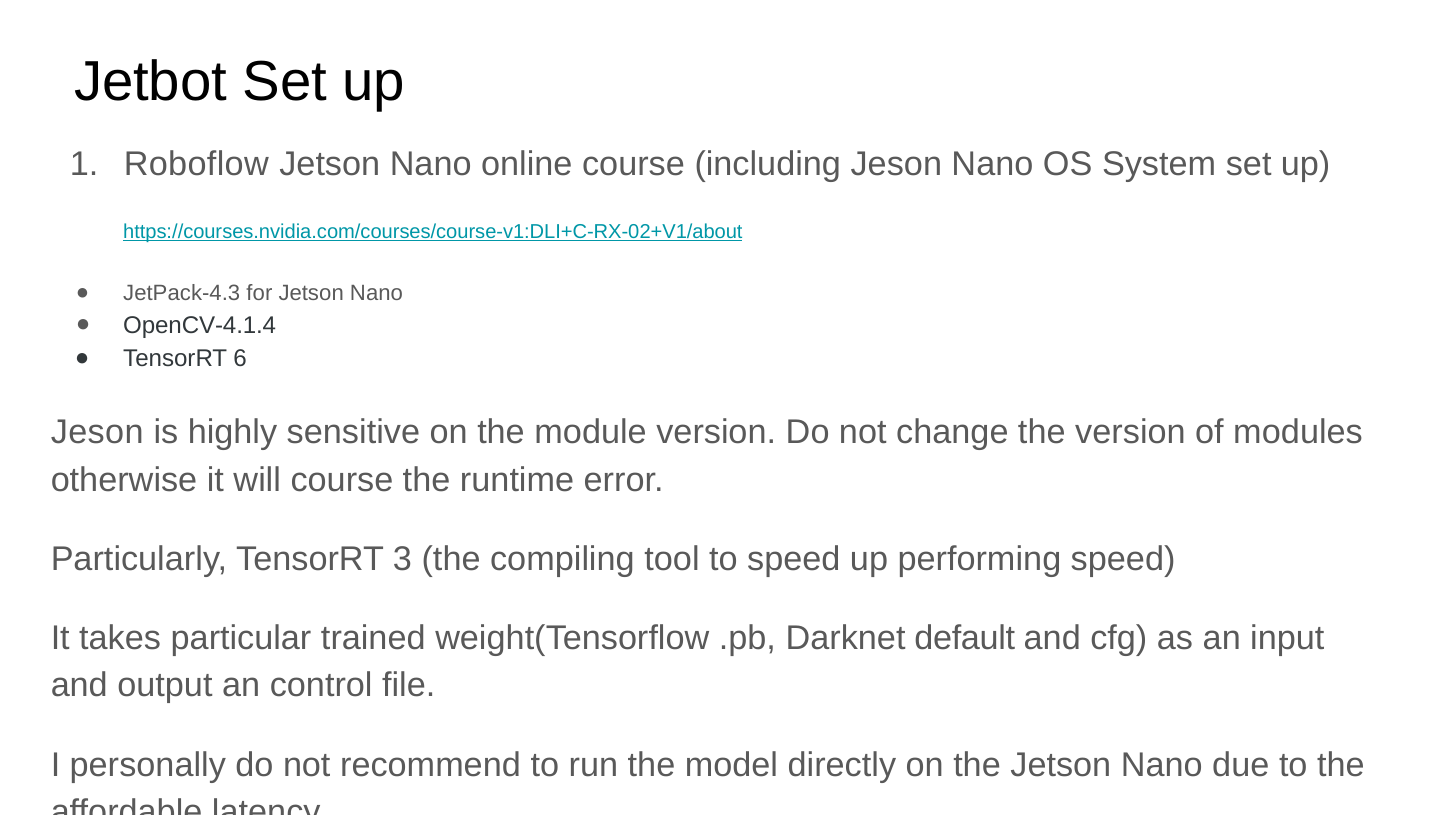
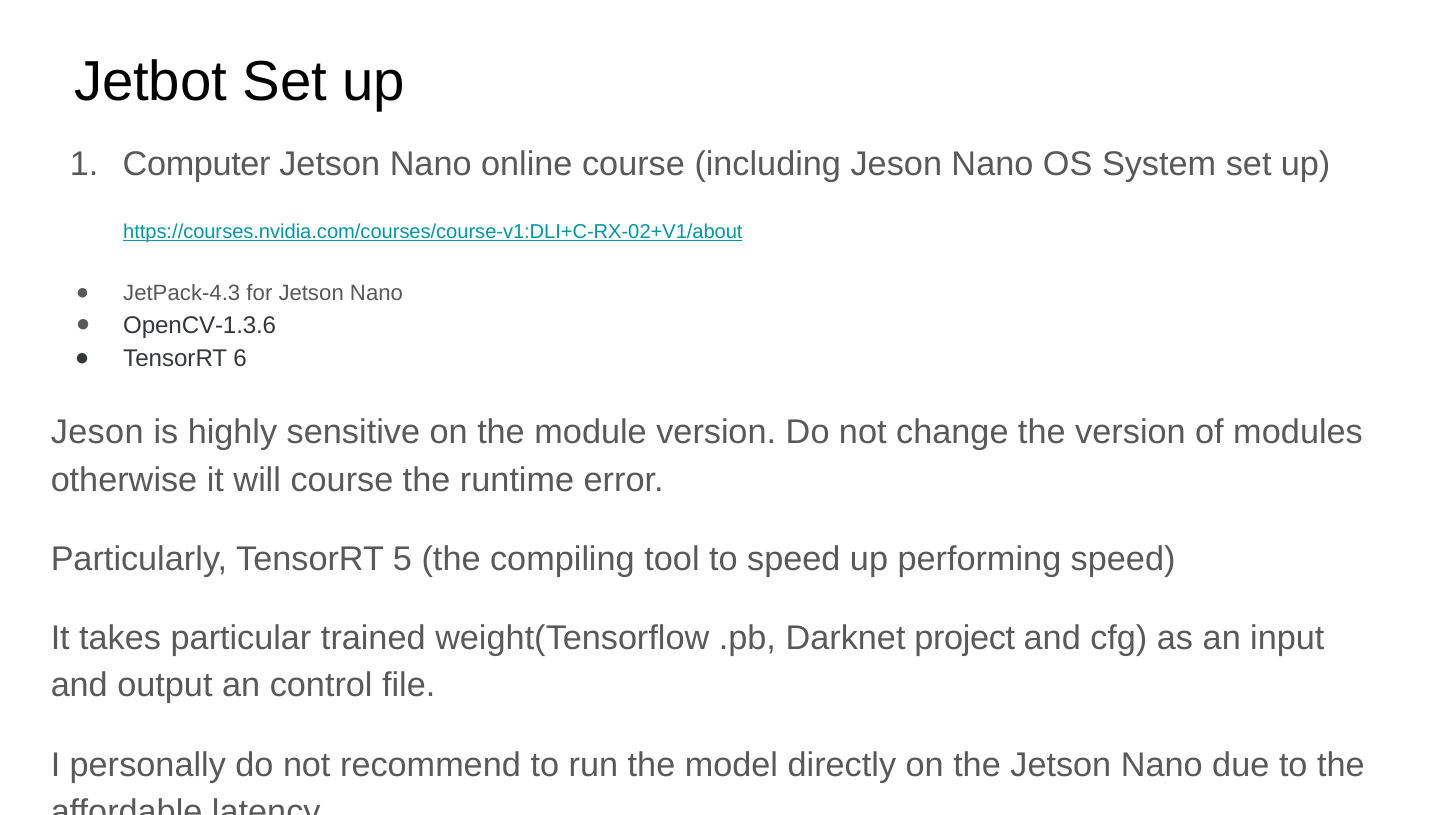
Roboflow: Roboflow -> Computer (197, 164)
OpenCV-4.1.4: OpenCV-4.1.4 -> OpenCV-1.3.6 (200, 325)
3: 3 -> 5 (402, 559)
default: default -> project (965, 639)
